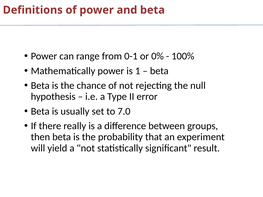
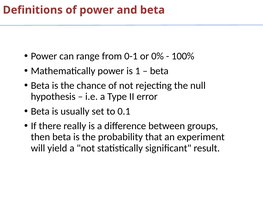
7.0: 7.0 -> 0.1 (124, 111)
